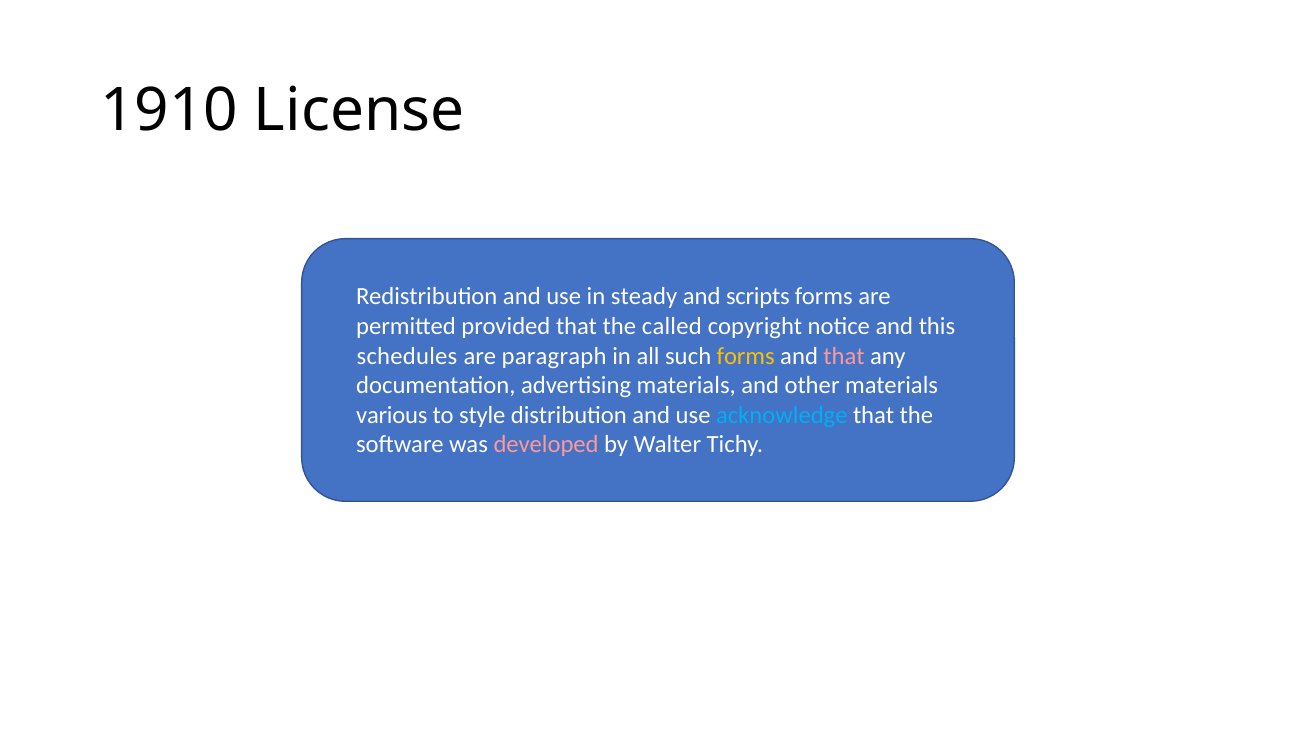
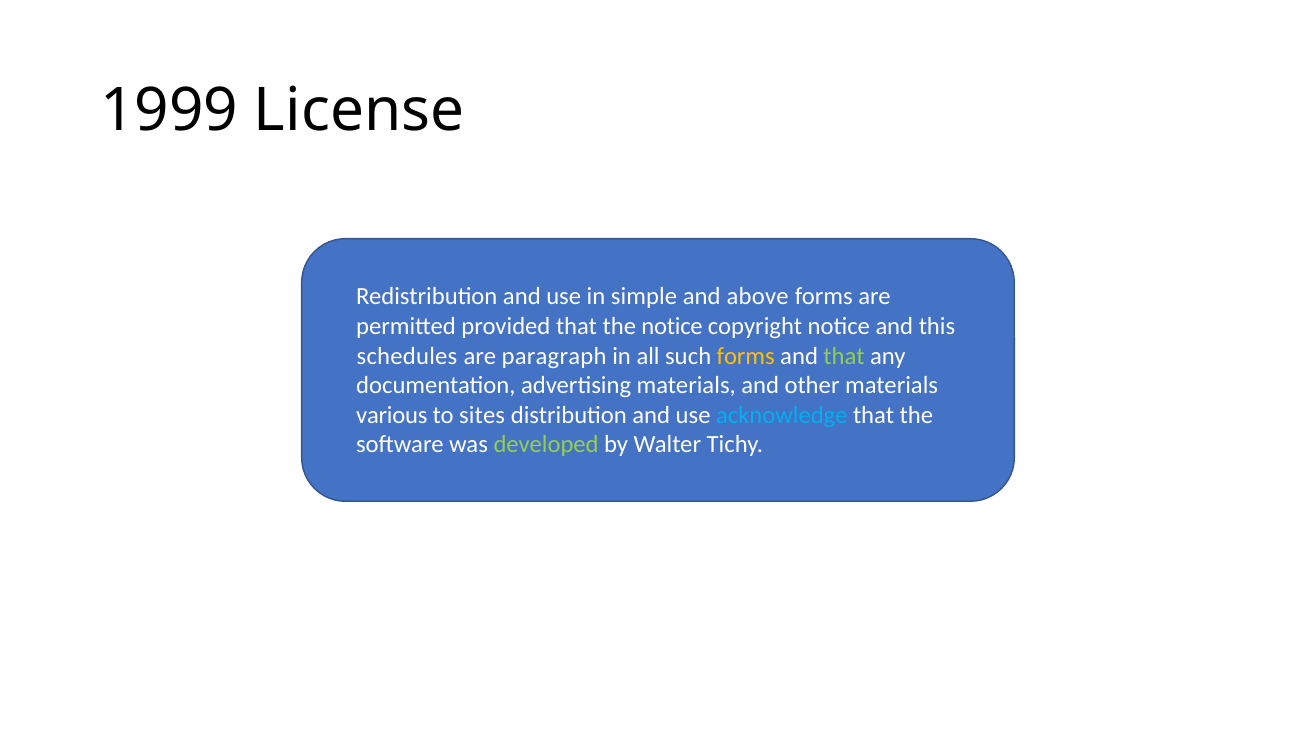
1910: 1910 -> 1999 (169, 111)
steady: steady -> simple (644, 297)
scripts: scripts -> above (758, 297)
the called: called -> notice (672, 326)
that colour: pink -> light green (844, 356)
style: style -> sites (482, 415)
developed colour: pink -> light green (546, 445)
